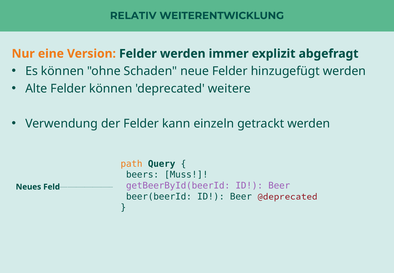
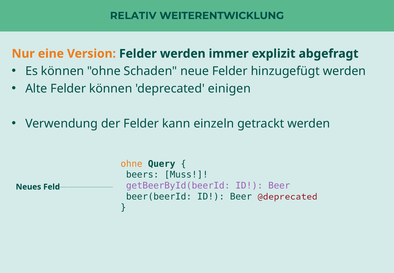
weitere: weitere -> einigen (229, 89)
path: path -> ohne (132, 164)
